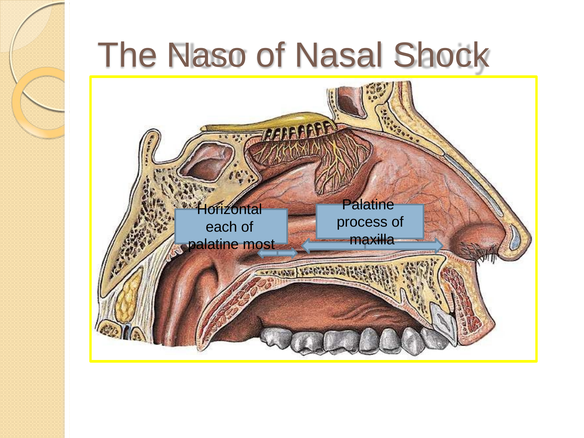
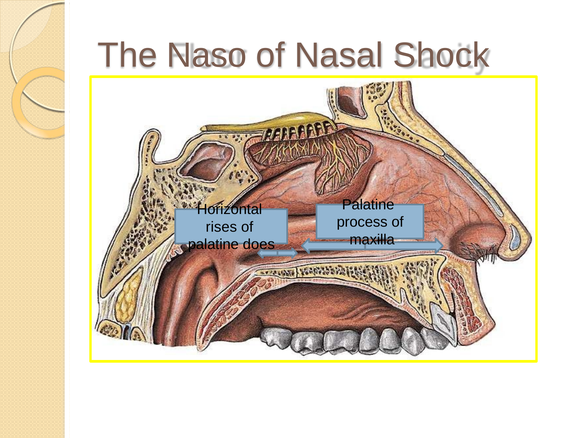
each: each -> rises (221, 227)
most: most -> does (259, 244)
